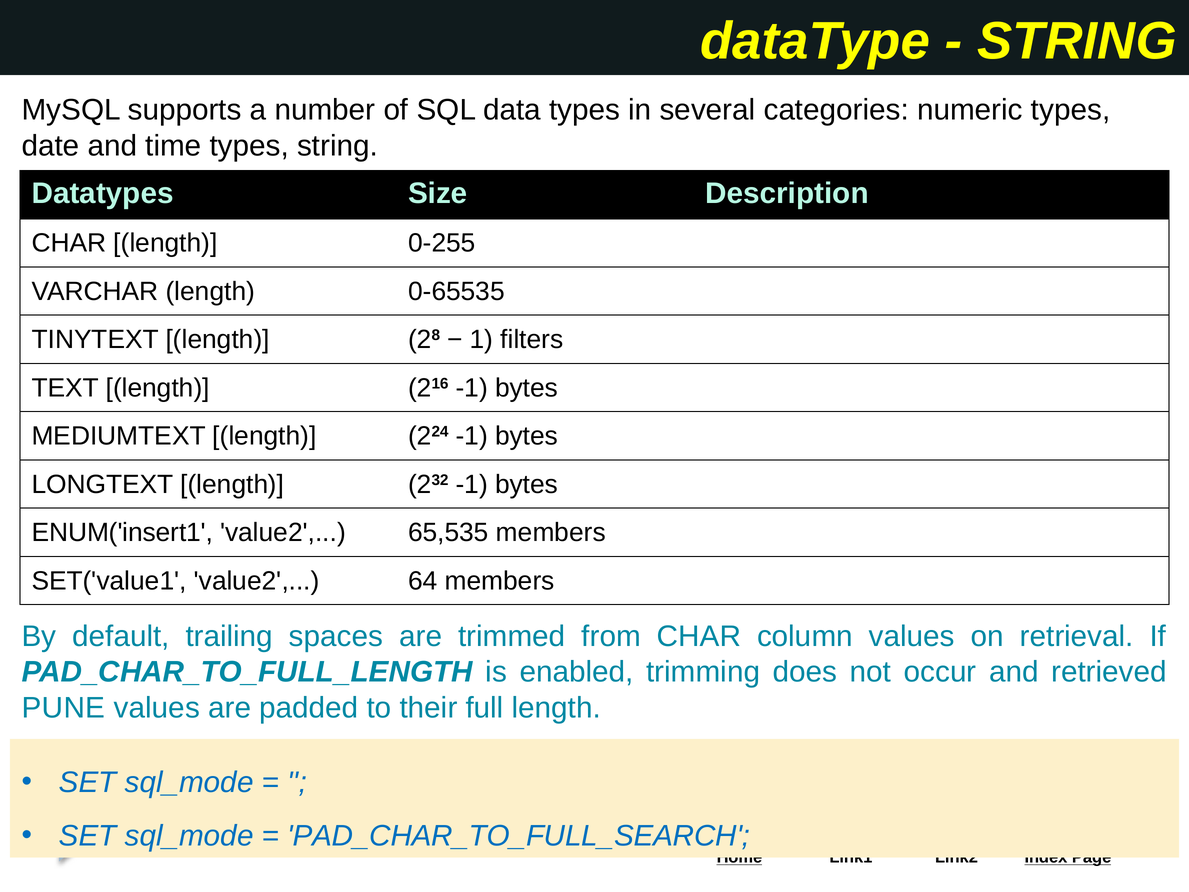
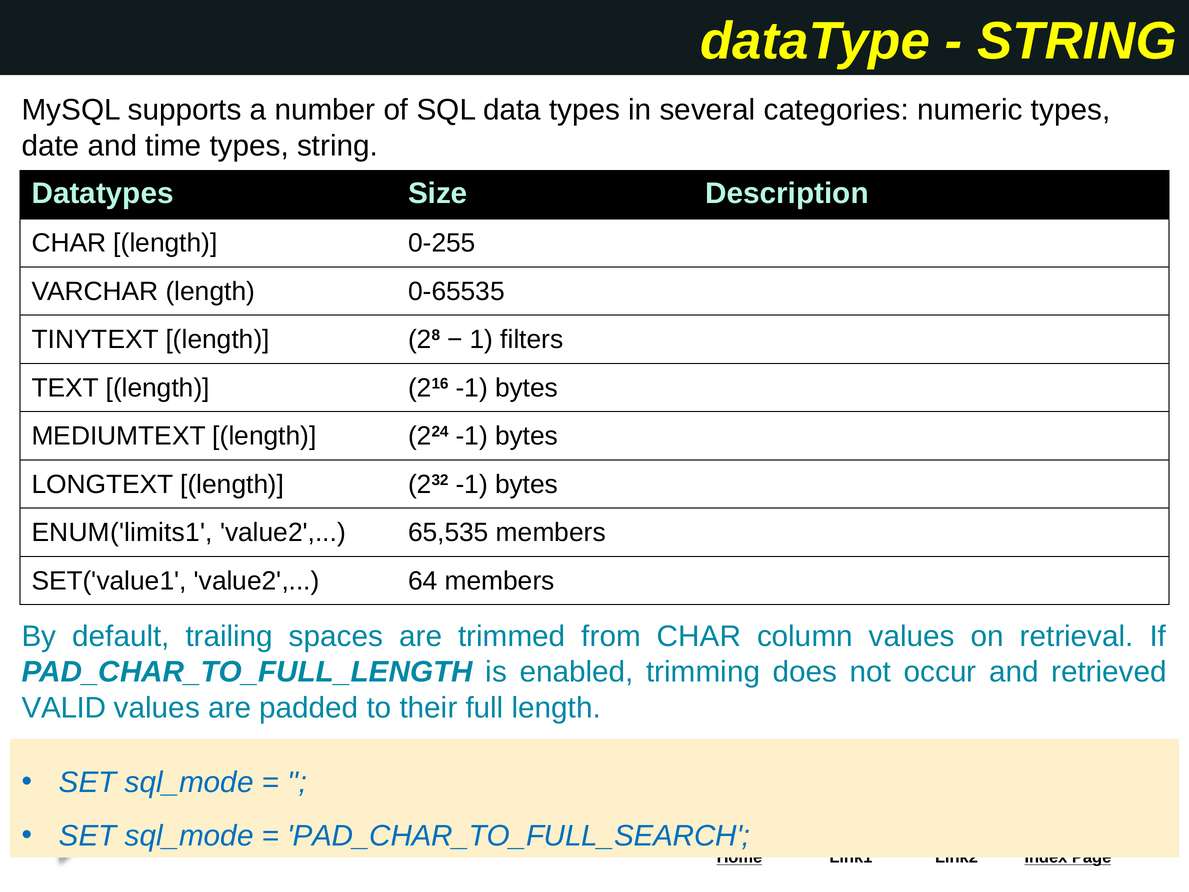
ENUM('insert1: ENUM('insert1 -> ENUM('limits1 (122, 532)
PUNE: PUNE -> VALID (64, 708)
